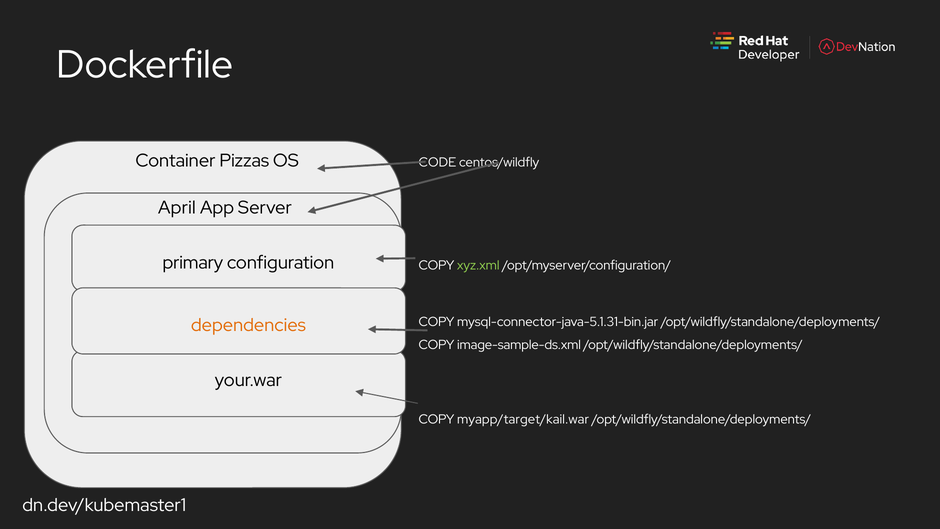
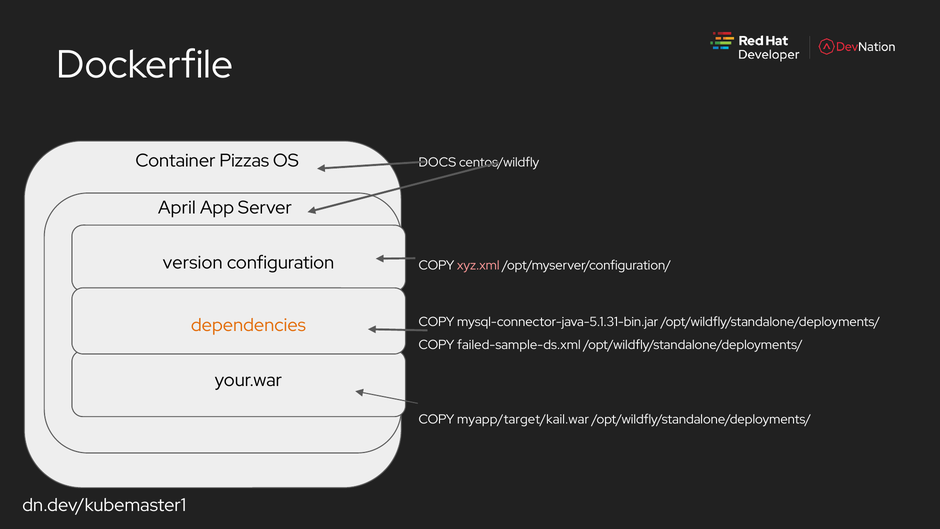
CODE: CODE -> DOCS (437, 163)
primary: primary -> version (193, 262)
xyz.xml colour: light green -> pink (478, 265)
image-sample-ds.xml: image-sample-ds.xml -> failed-sample-ds.xml (519, 345)
